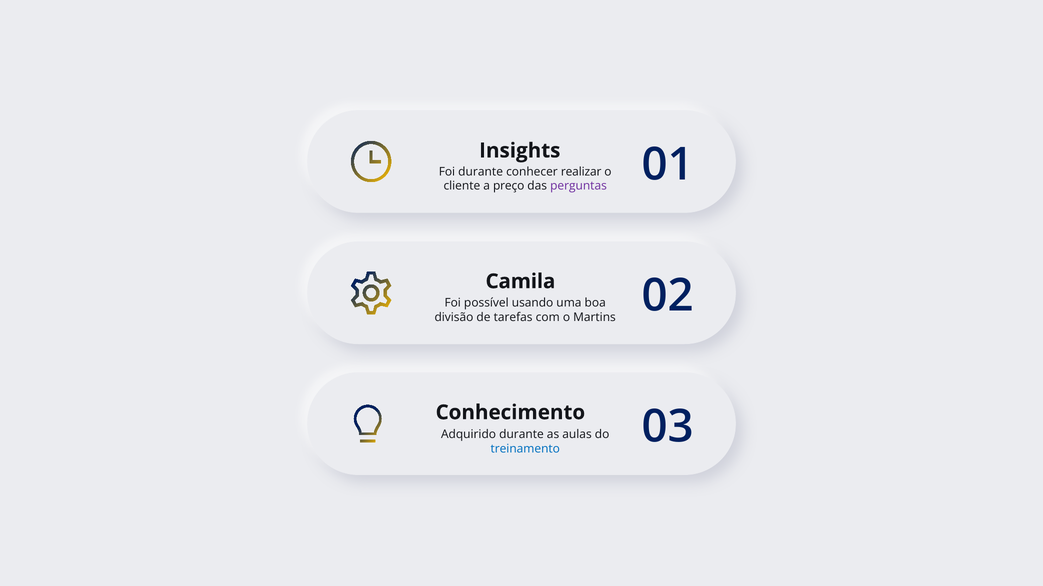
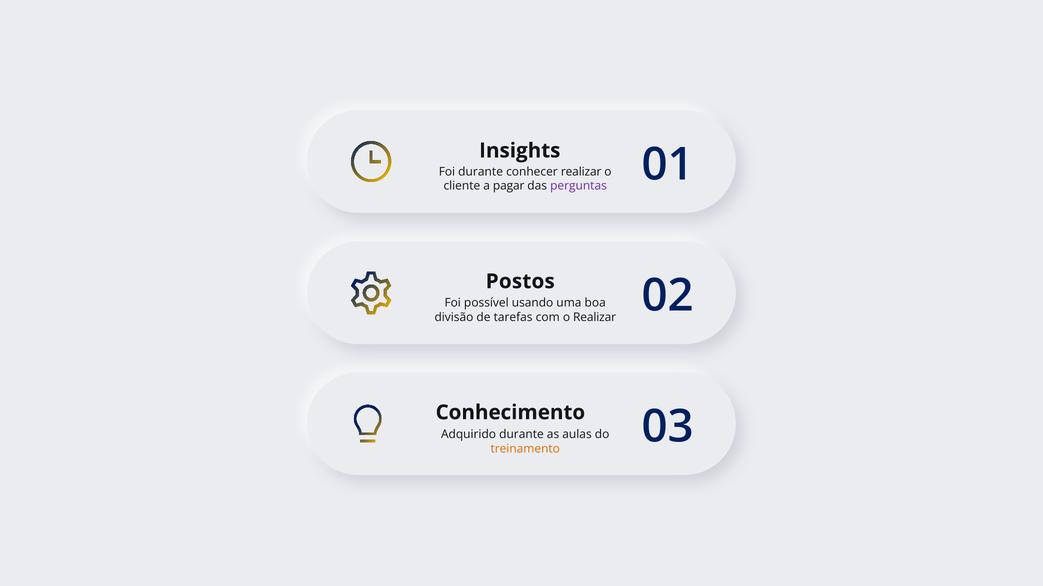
preço: preço -> pagar (509, 186)
Camila: Camila -> Postos (520, 282)
o Martins: Martins -> Realizar (595, 318)
treinamento colour: blue -> orange (525, 449)
